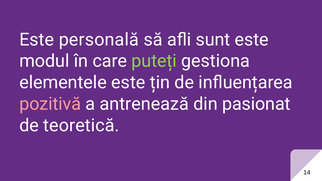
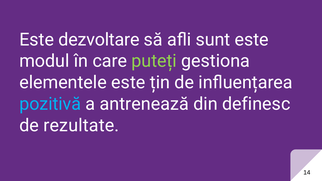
personală: personală -> dezvoltare (99, 40)
pozitivă colour: pink -> light blue (50, 104)
pasionat: pasionat -> definesc (256, 104)
teoretică: teoretică -> rezultate (81, 125)
